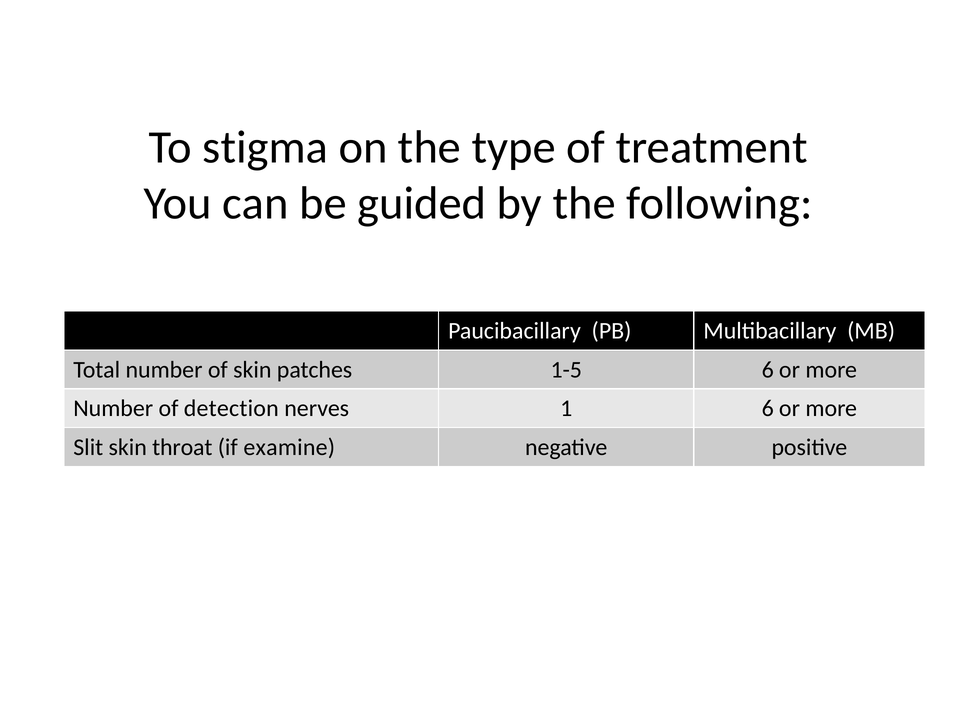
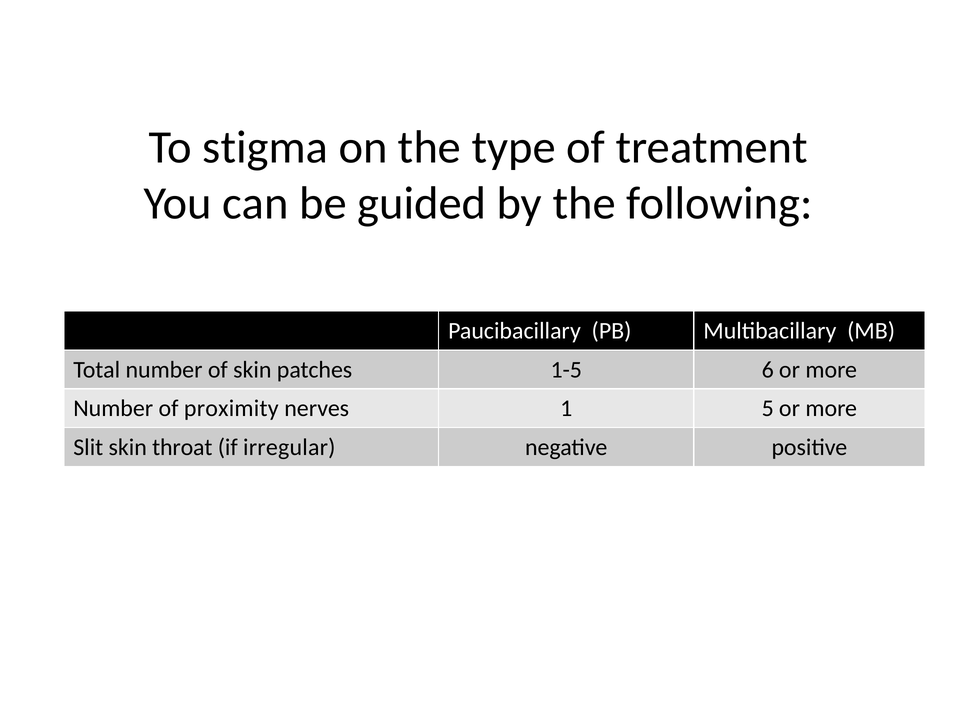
detection: detection -> proximity (231, 408)
1 6: 6 -> 5 (768, 408)
examine: examine -> irregular (289, 447)
